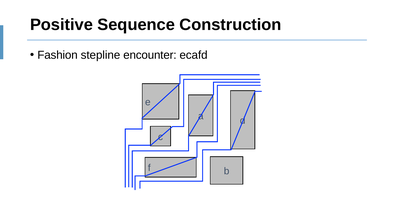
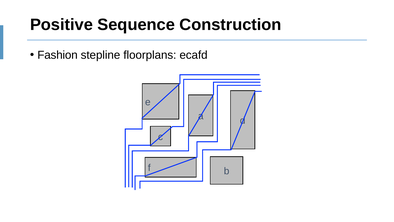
encounter: encounter -> floorplans (150, 55)
